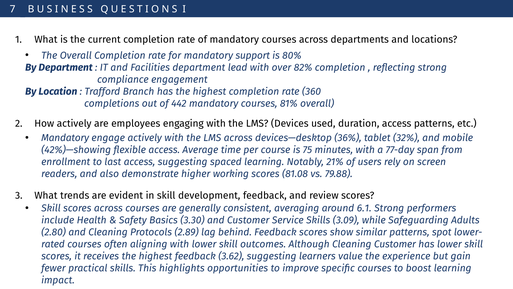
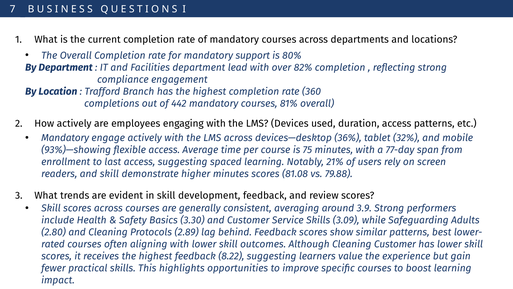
42%)—showing: 42%)—showing -> 93%)—showing (76, 150)
and also: also -> skill (109, 174)
higher working: working -> minutes (231, 174)
6.1: 6.1 -> 3.9 (364, 208)
spot: spot -> best (442, 232)
3.62: 3.62 -> 8.22 (231, 256)
